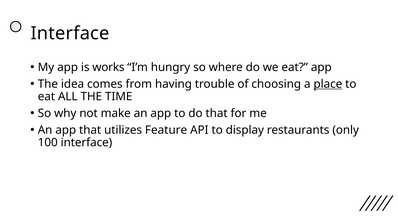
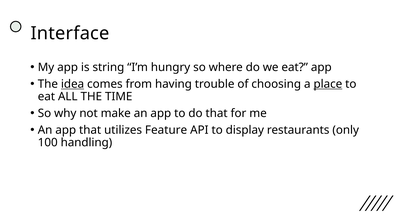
works: works -> string (108, 67)
idea underline: none -> present (73, 84)
100 interface: interface -> handling (86, 142)
